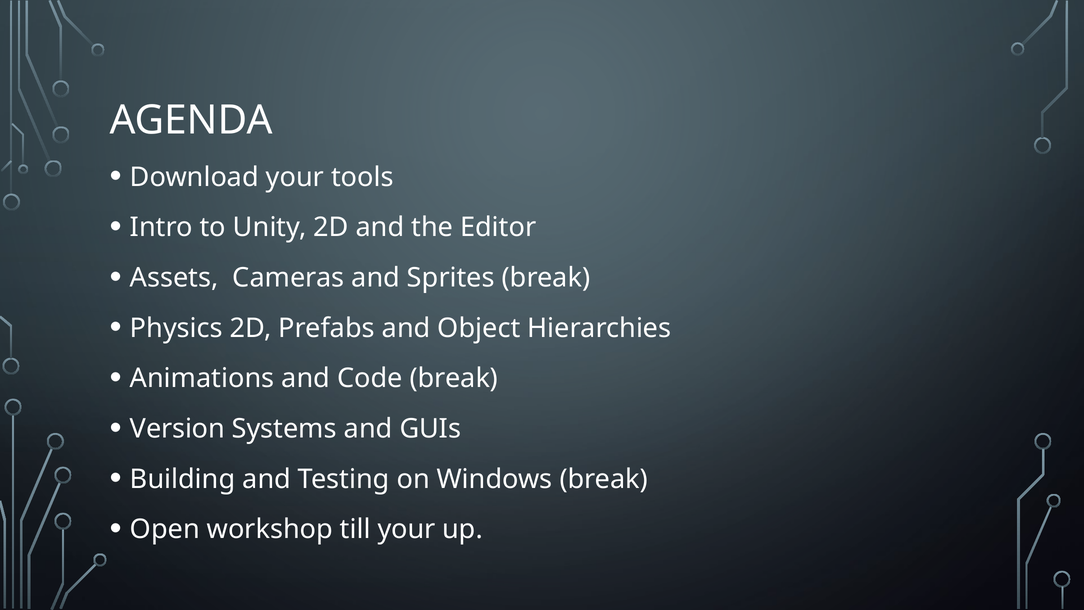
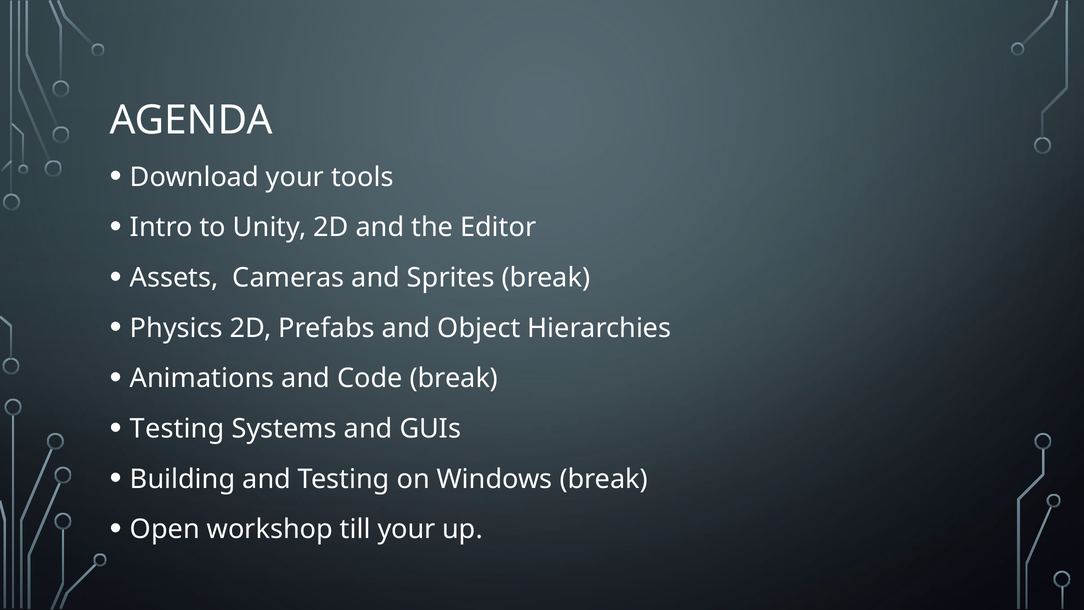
Version: Version -> Testing (177, 429)
